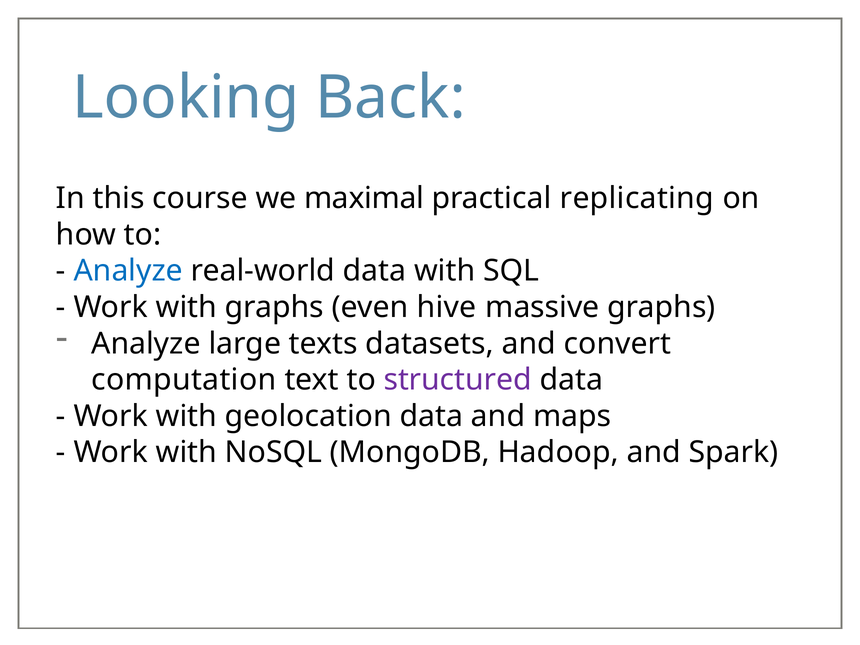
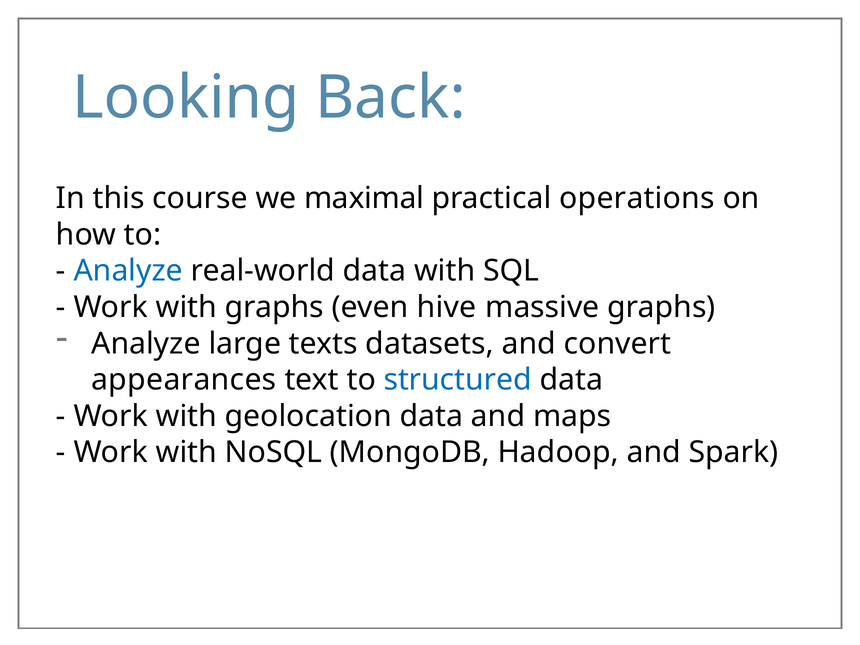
replicating: replicating -> operations (637, 198)
computation: computation -> appearances (184, 380)
structured colour: purple -> blue (458, 380)
